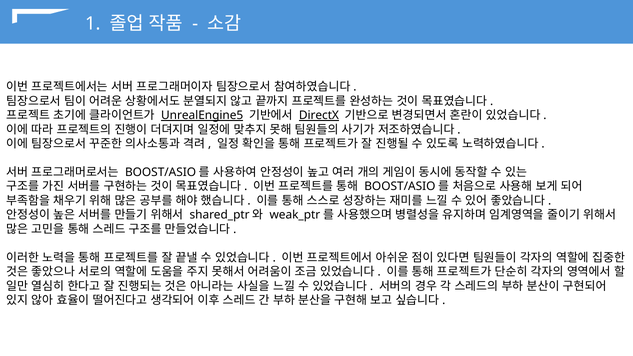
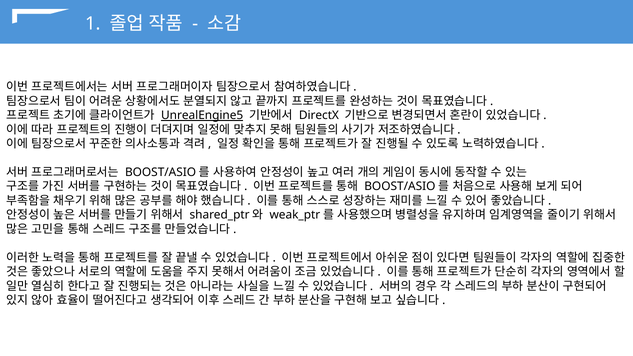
DirectX underline: present -> none (319, 115)
